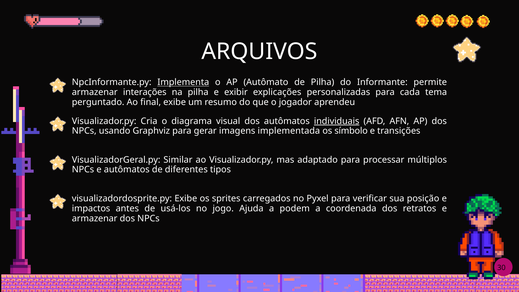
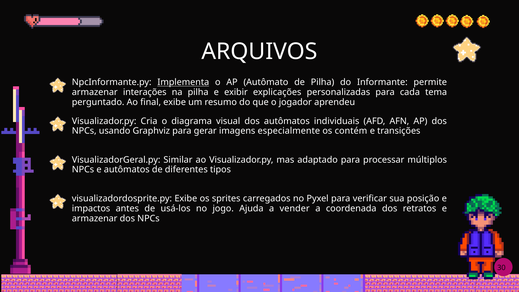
individuais underline: present -> none (337, 121)
implementada: implementada -> especialmente (289, 131)
símbolo: símbolo -> contém (351, 131)
podem: podem -> vender (295, 208)
